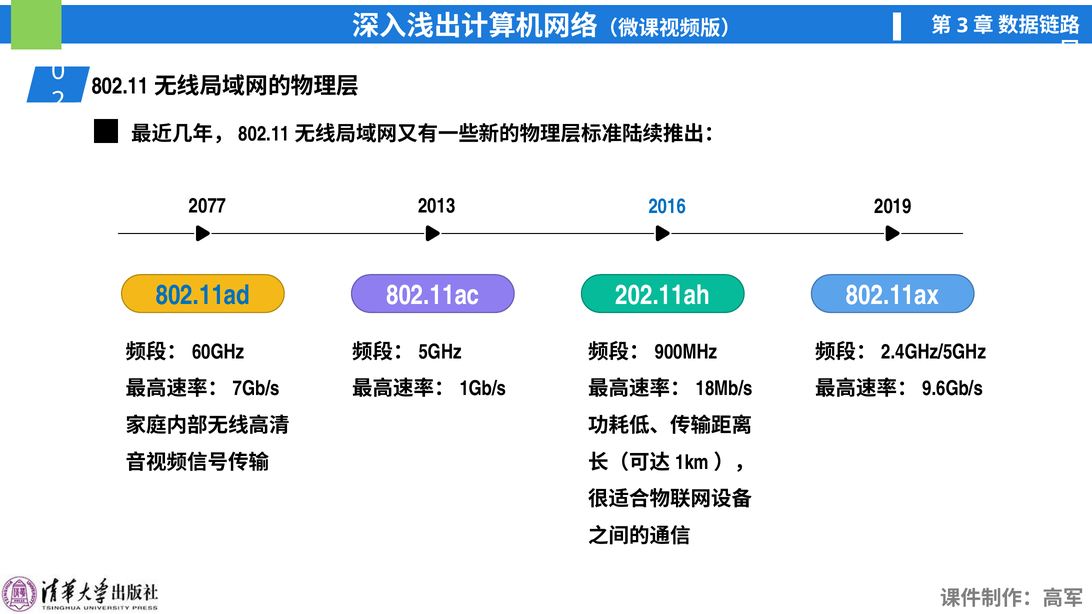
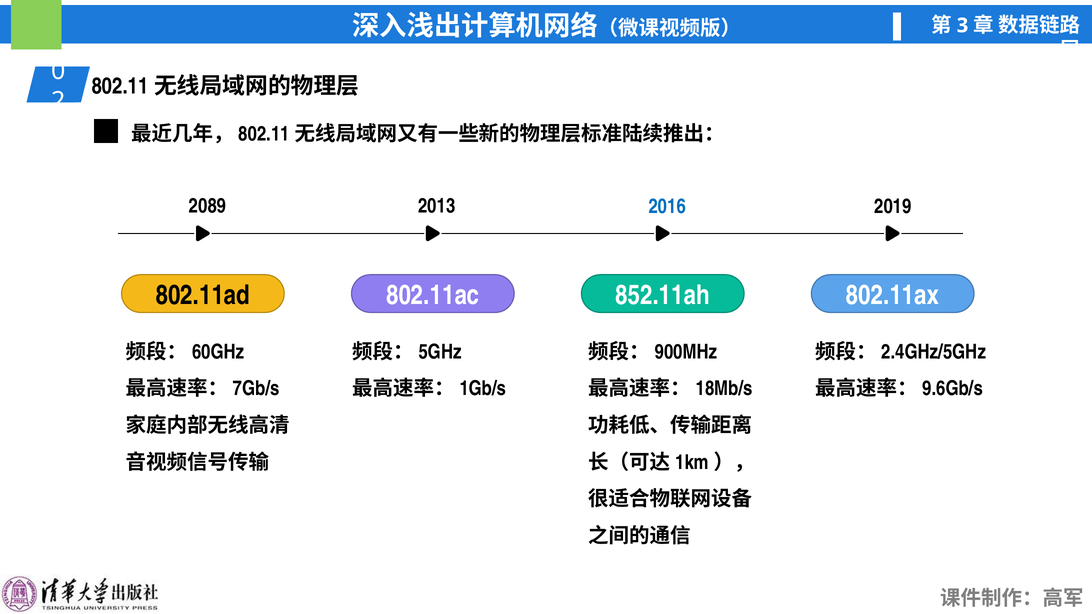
2077: 2077 -> 2089 (208, 206)
802.11ad colour: blue -> black (203, 296)
202.11ah: 202.11ah -> 852.11ah (663, 296)
